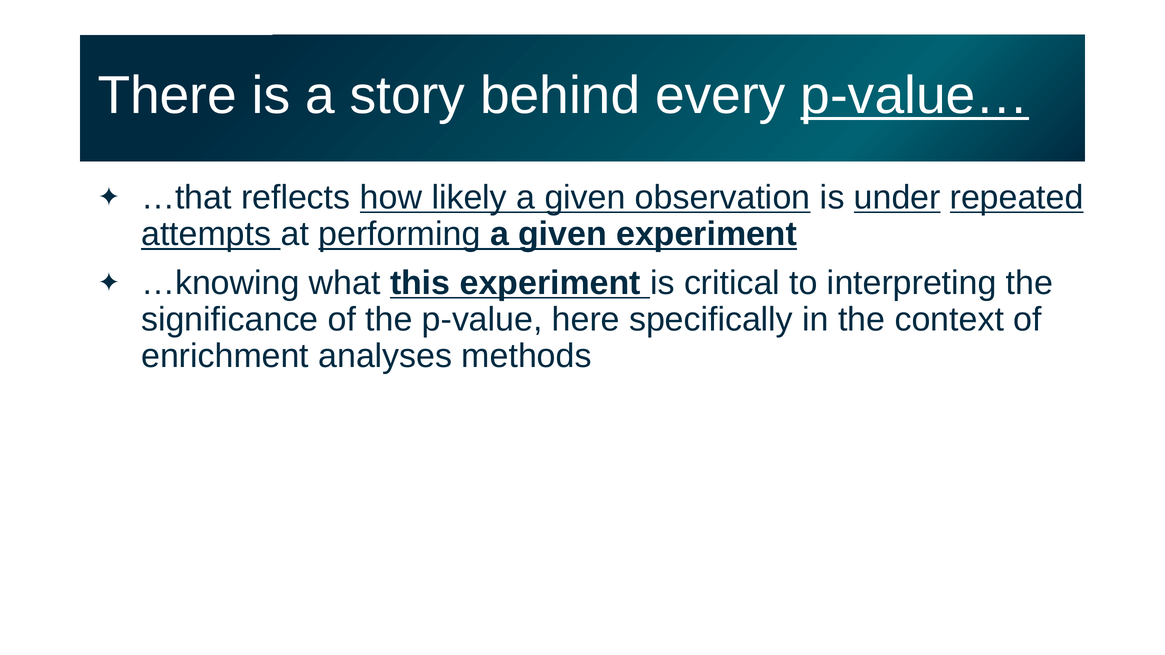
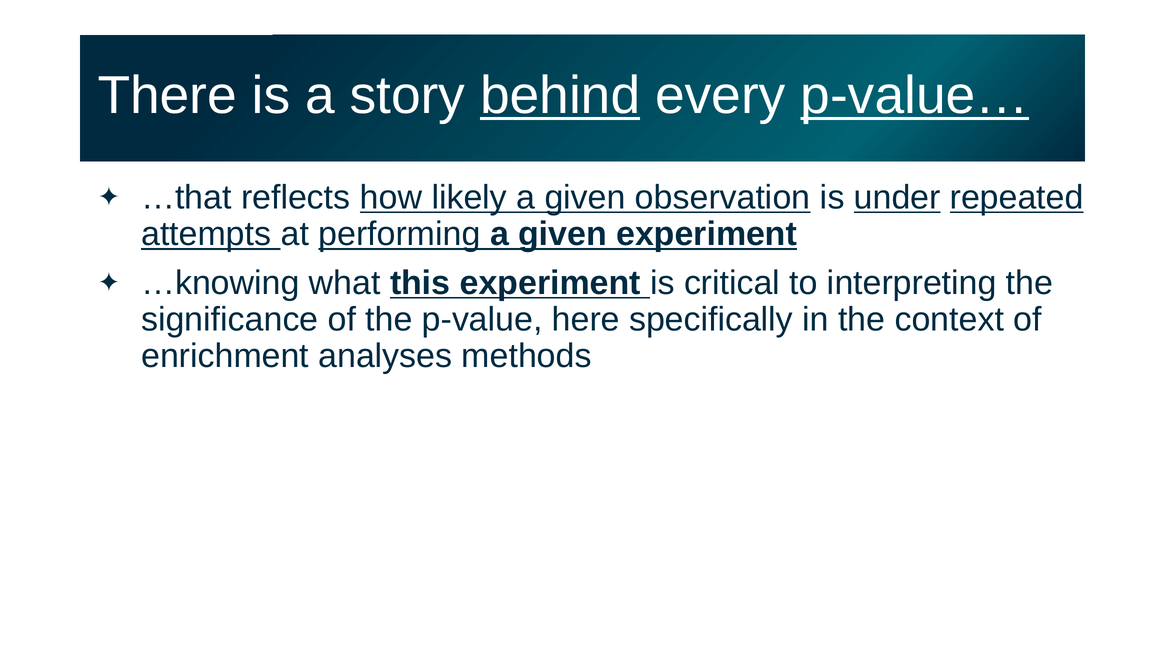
behind underline: none -> present (560, 96)
